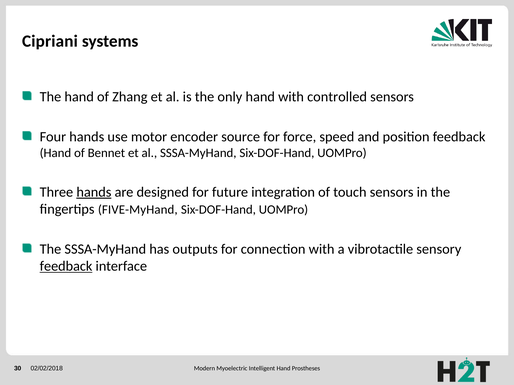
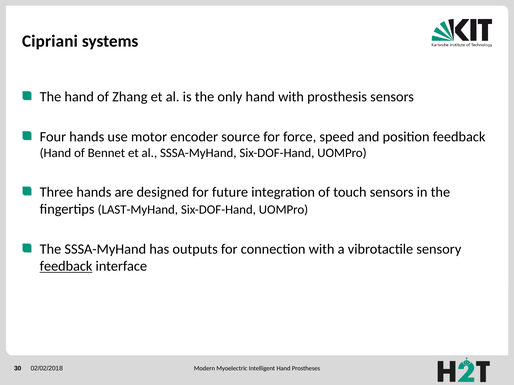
controlled: controlled -> prosthesis (337, 97)
hands underline: present -> none (94, 192)
FIVE-MyHand: FIVE-MyHand -> LAST-MyHand (138, 210)
